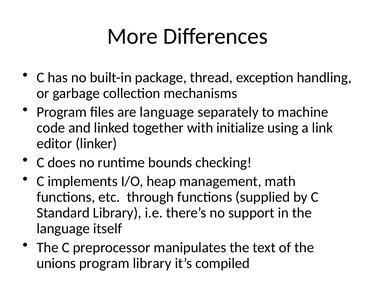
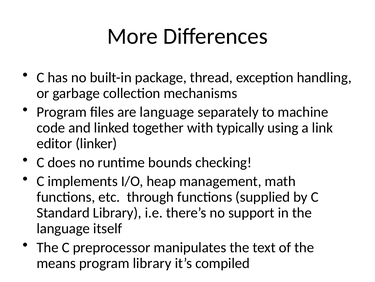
initialize: initialize -> typically (240, 128)
unions: unions -> means (56, 263)
